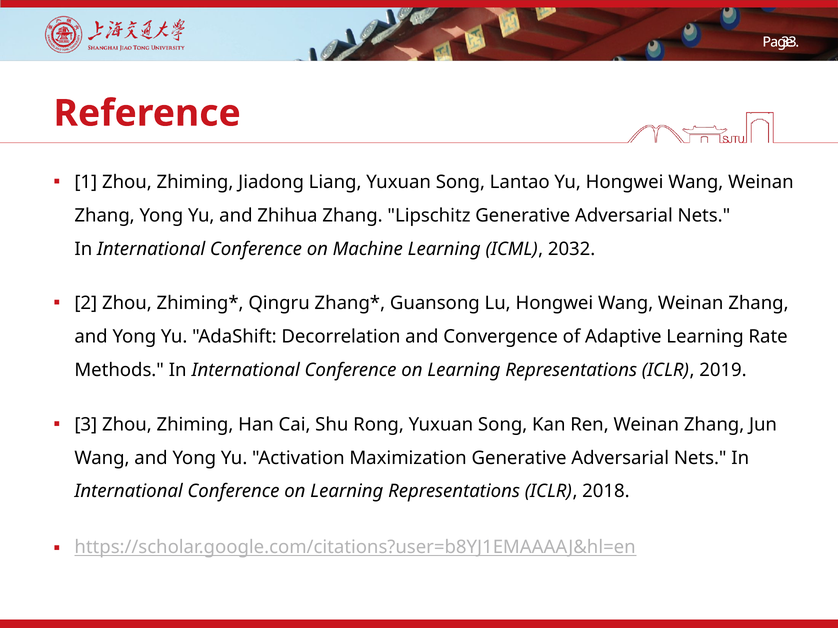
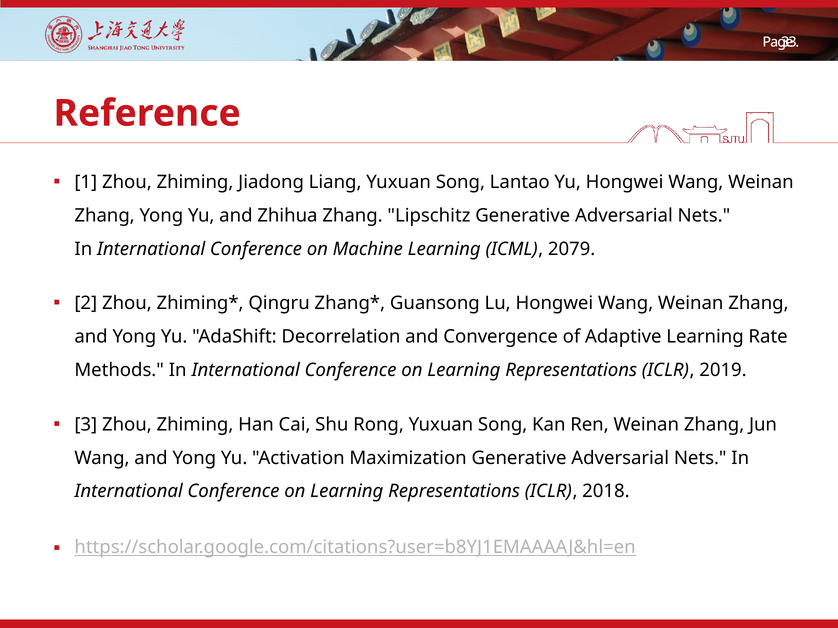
2032: 2032 -> 2079 (572, 249)
